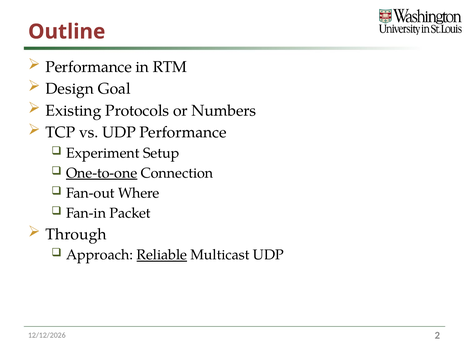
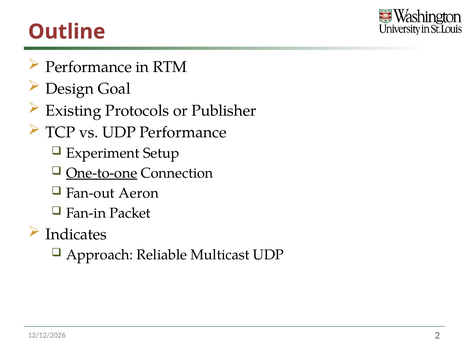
Numbers: Numbers -> Publisher (224, 111)
Where: Where -> Aeron (139, 193)
Through: Through -> Indicates (76, 234)
Reliable underline: present -> none (162, 255)
